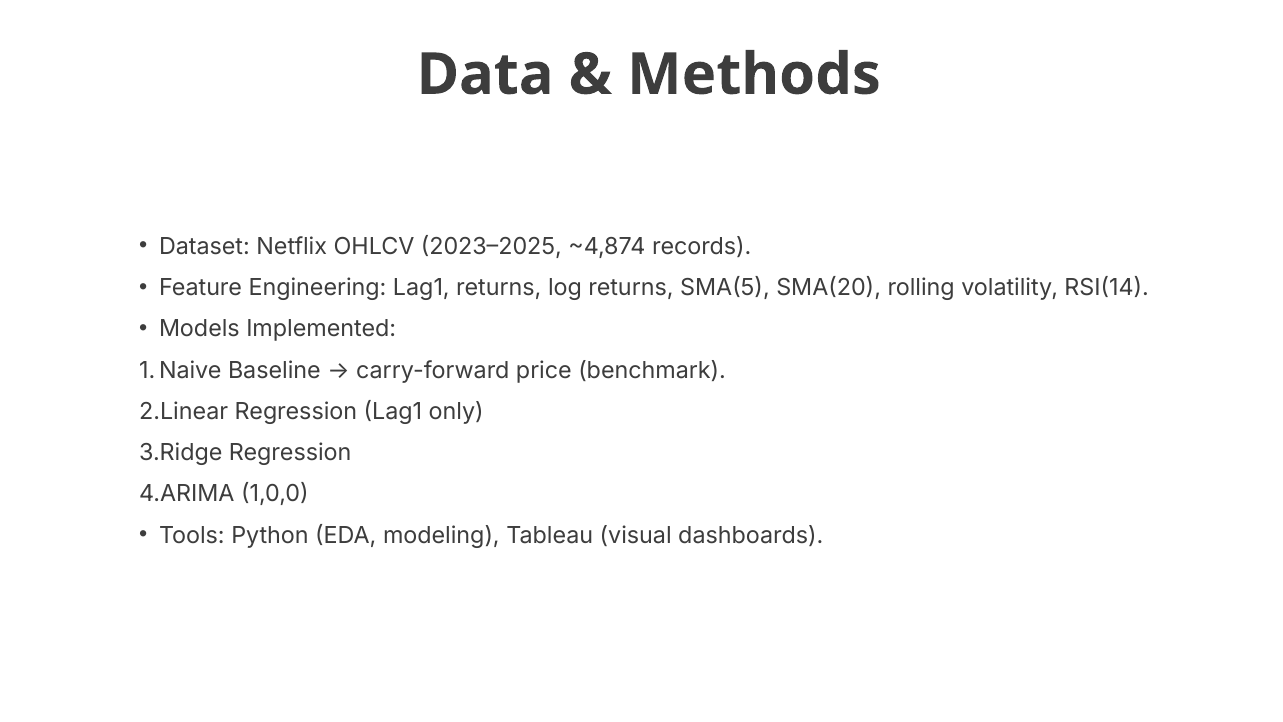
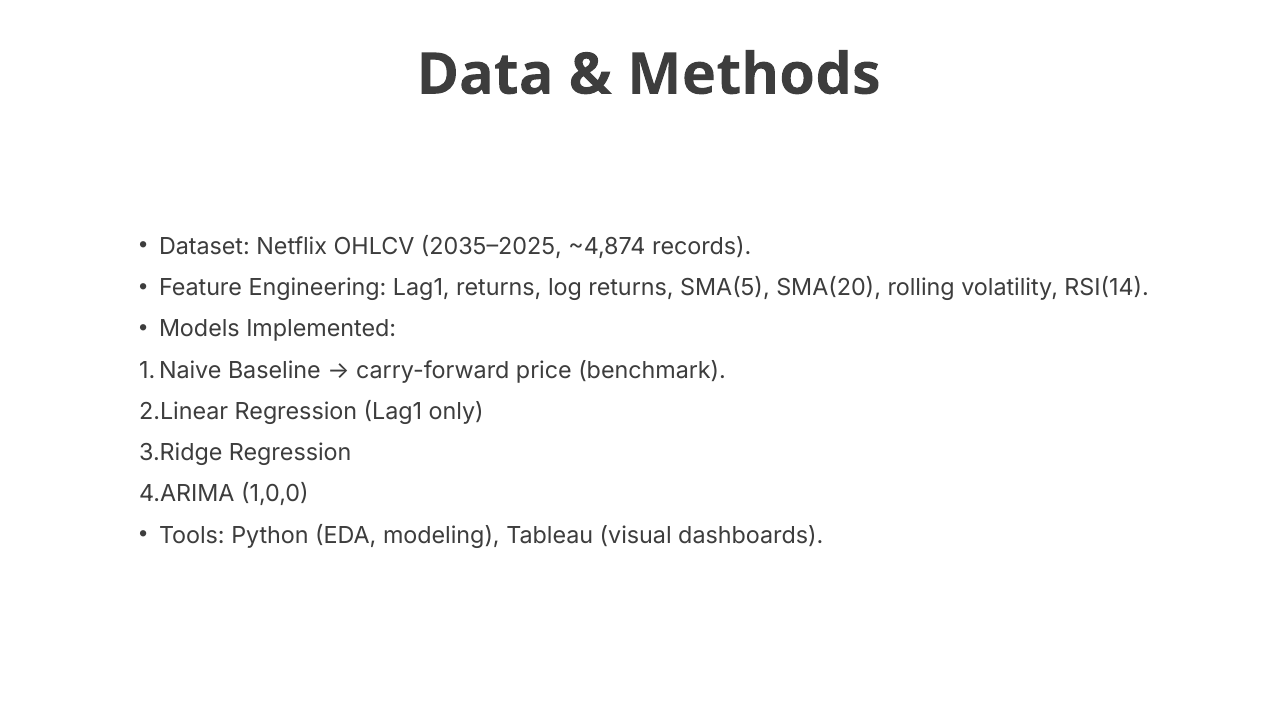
2023–2025: 2023–2025 -> 2035–2025 (491, 246)
